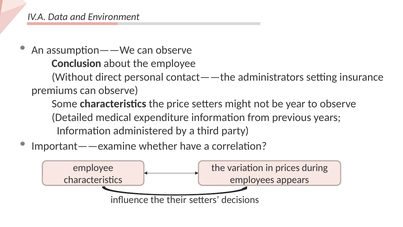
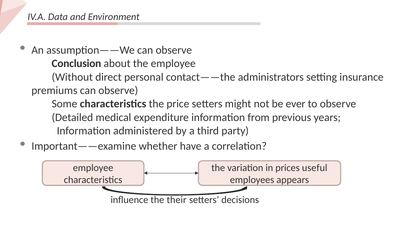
year: year -> ever (296, 104)
during: during -> useful (315, 167)
